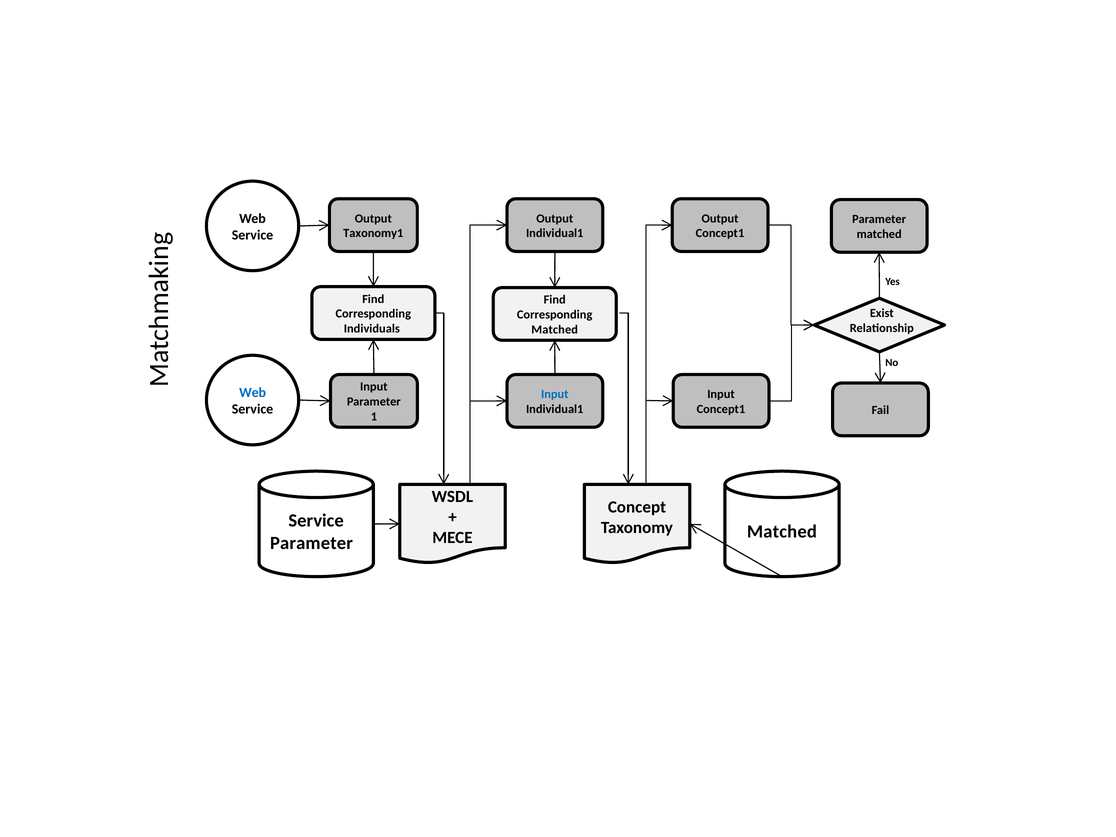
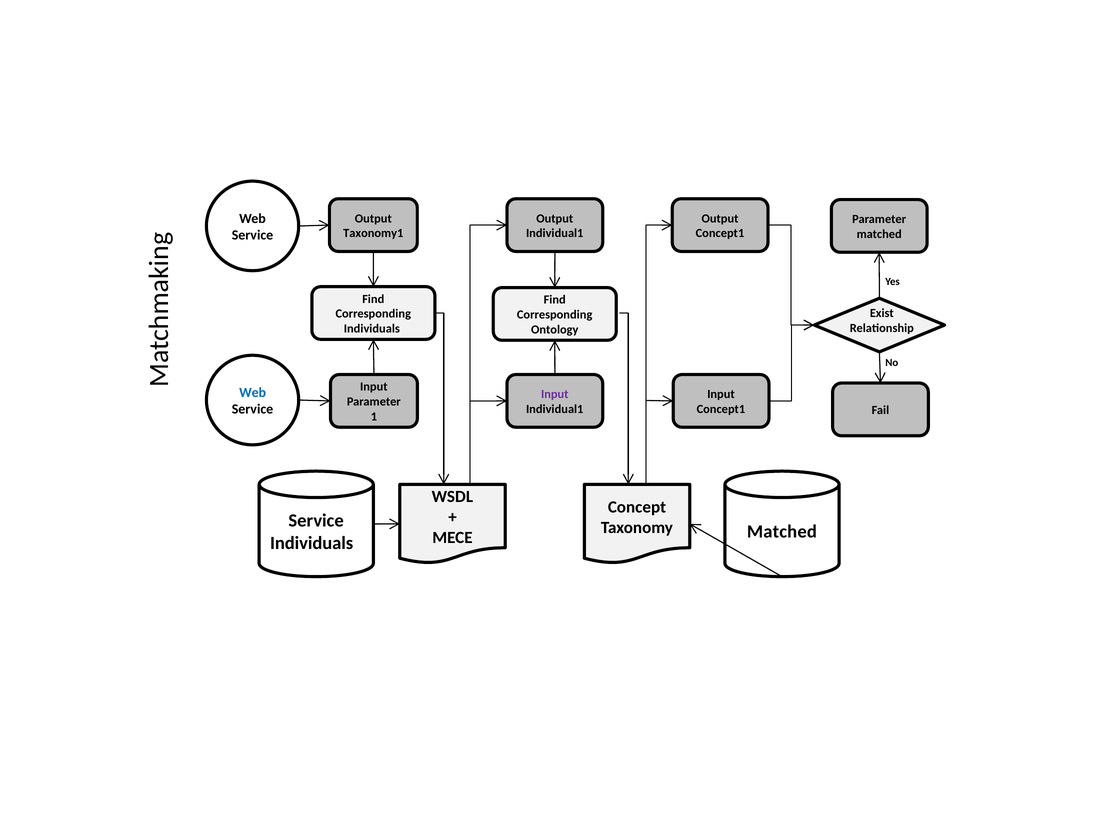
Matched: Matched -> Ontology (555, 330)
Input colour: blue -> purple (555, 394)
Parameter: Parameter -> Individuals (312, 543)
